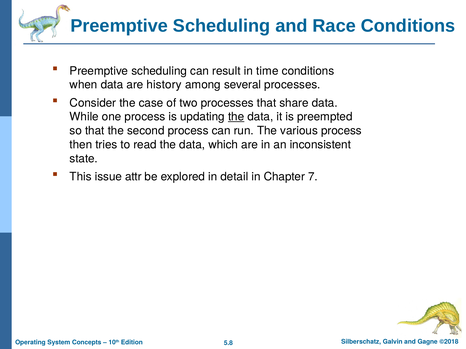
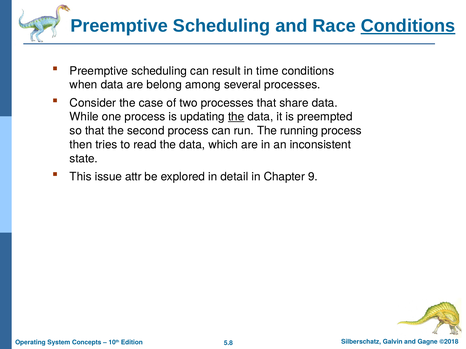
Conditions underline: none -> present (408, 26)
history: history -> belong (164, 85)
various: various -> running (299, 131)
7: 7 -> 9 (313, 177)
